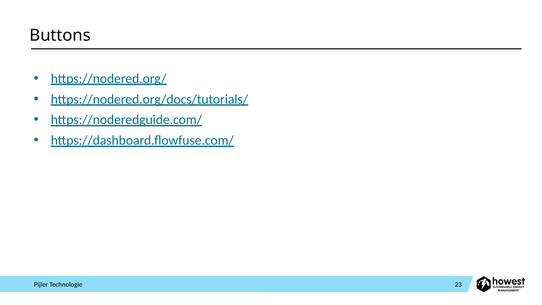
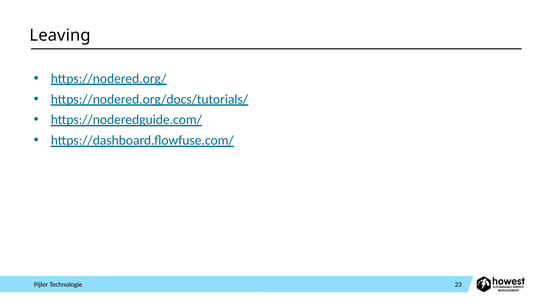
Buttons: Buttons -> Leaving (60, 35)
